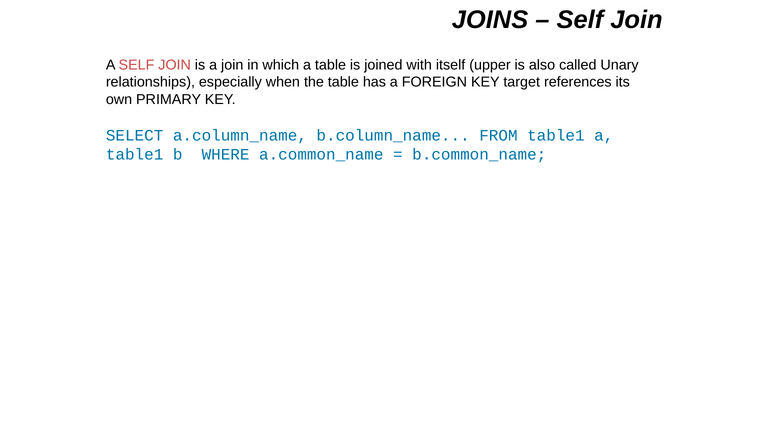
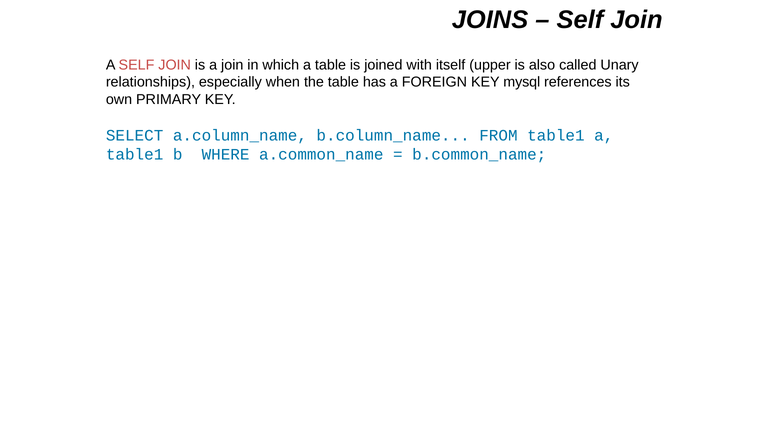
target: target -> mysql (522, 82)
